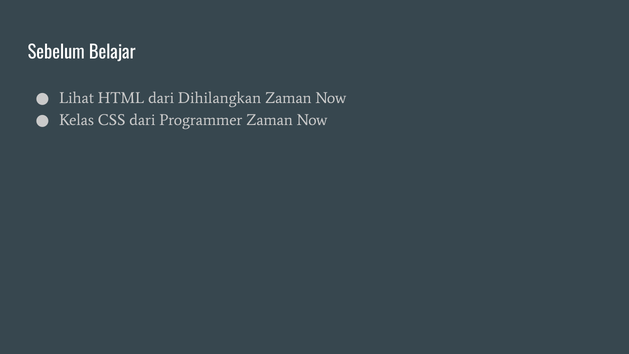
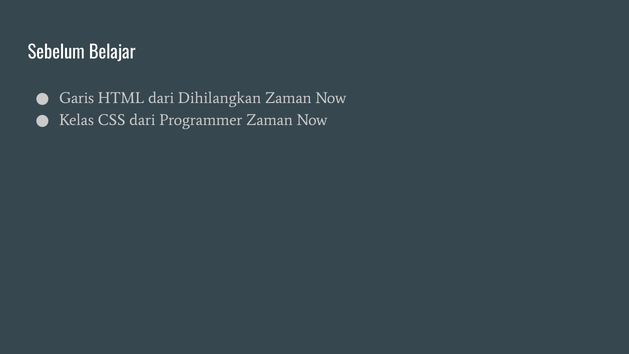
Lihat: Lihat -> Garis (77, 98)
